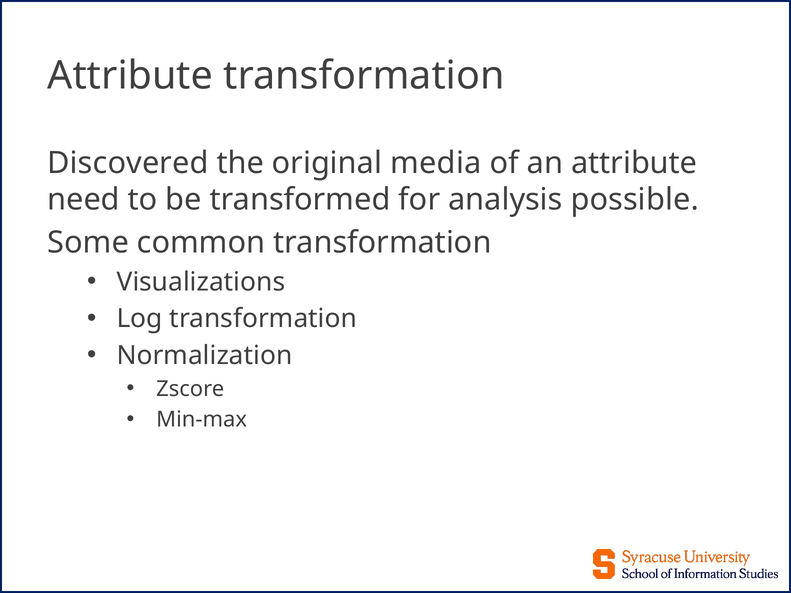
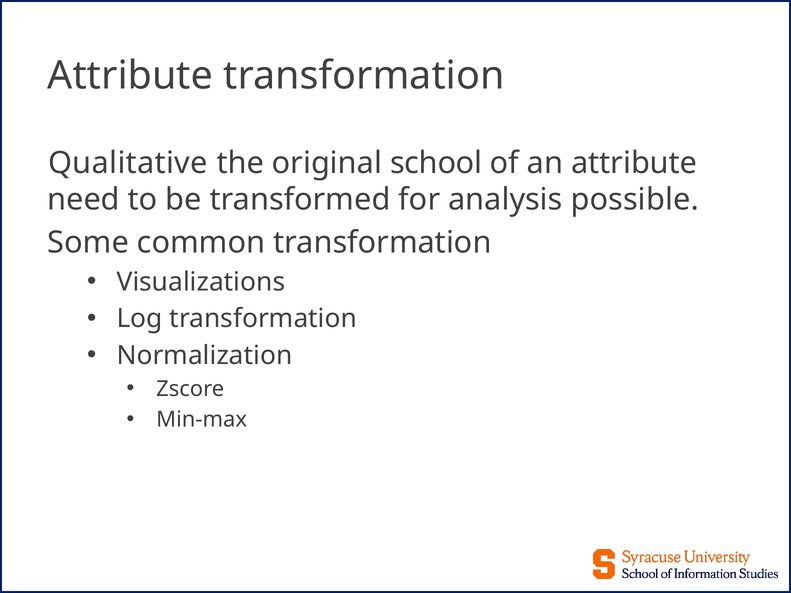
Discovered: Discovered -> Qualitative (128, 163)
media: media -> school (436, 163)
